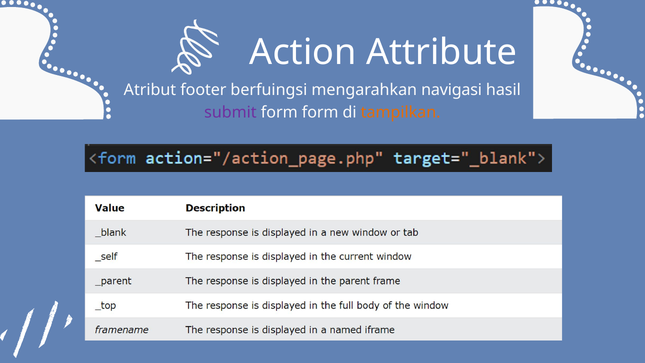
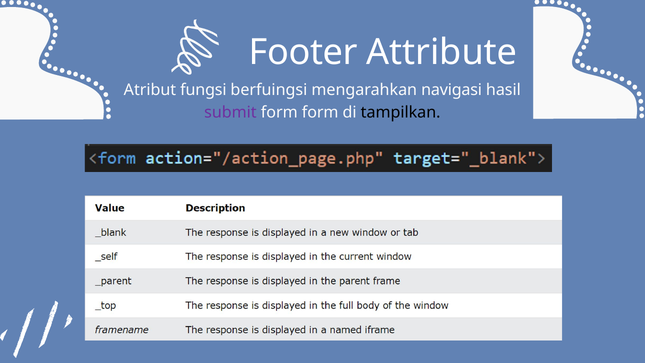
Action: Action -> Footer (303, 52)
footer: footer -> fungsi (203, 90)
tampilkan colour: orange -> black (401, 113)
